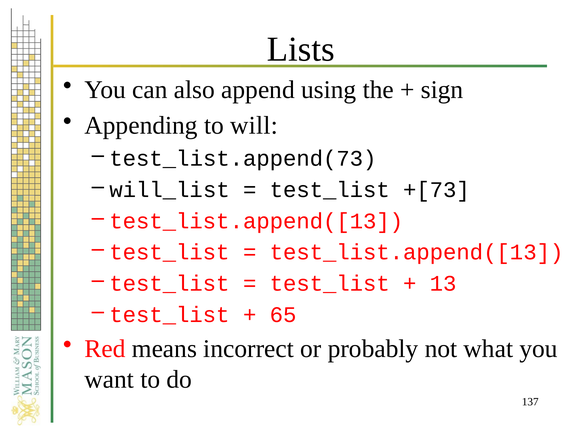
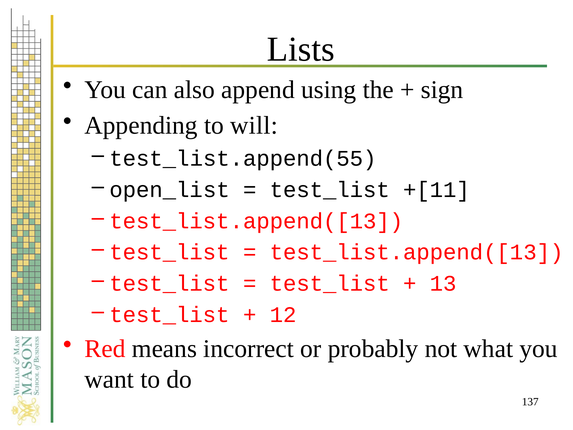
test_list.append(73: test_list.append(73 -> test_list.append(55 (243, 158)
will_list: will_list -> open_list (170, 190)
+[73: +[73 -> +[11 (437, 190)
65: 65 -> 12 (283, 315)
